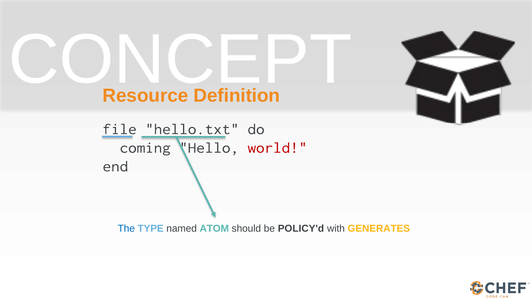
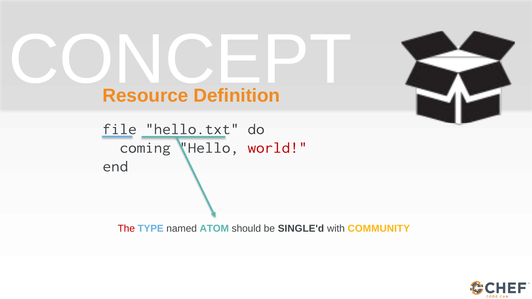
The colour: blue -> red (126, 229)
POLICY'd: POLICY'd -> SINGLE'd (301, 229)
GENERATES: GENERATES -> COMMUNITY (379, 229)
